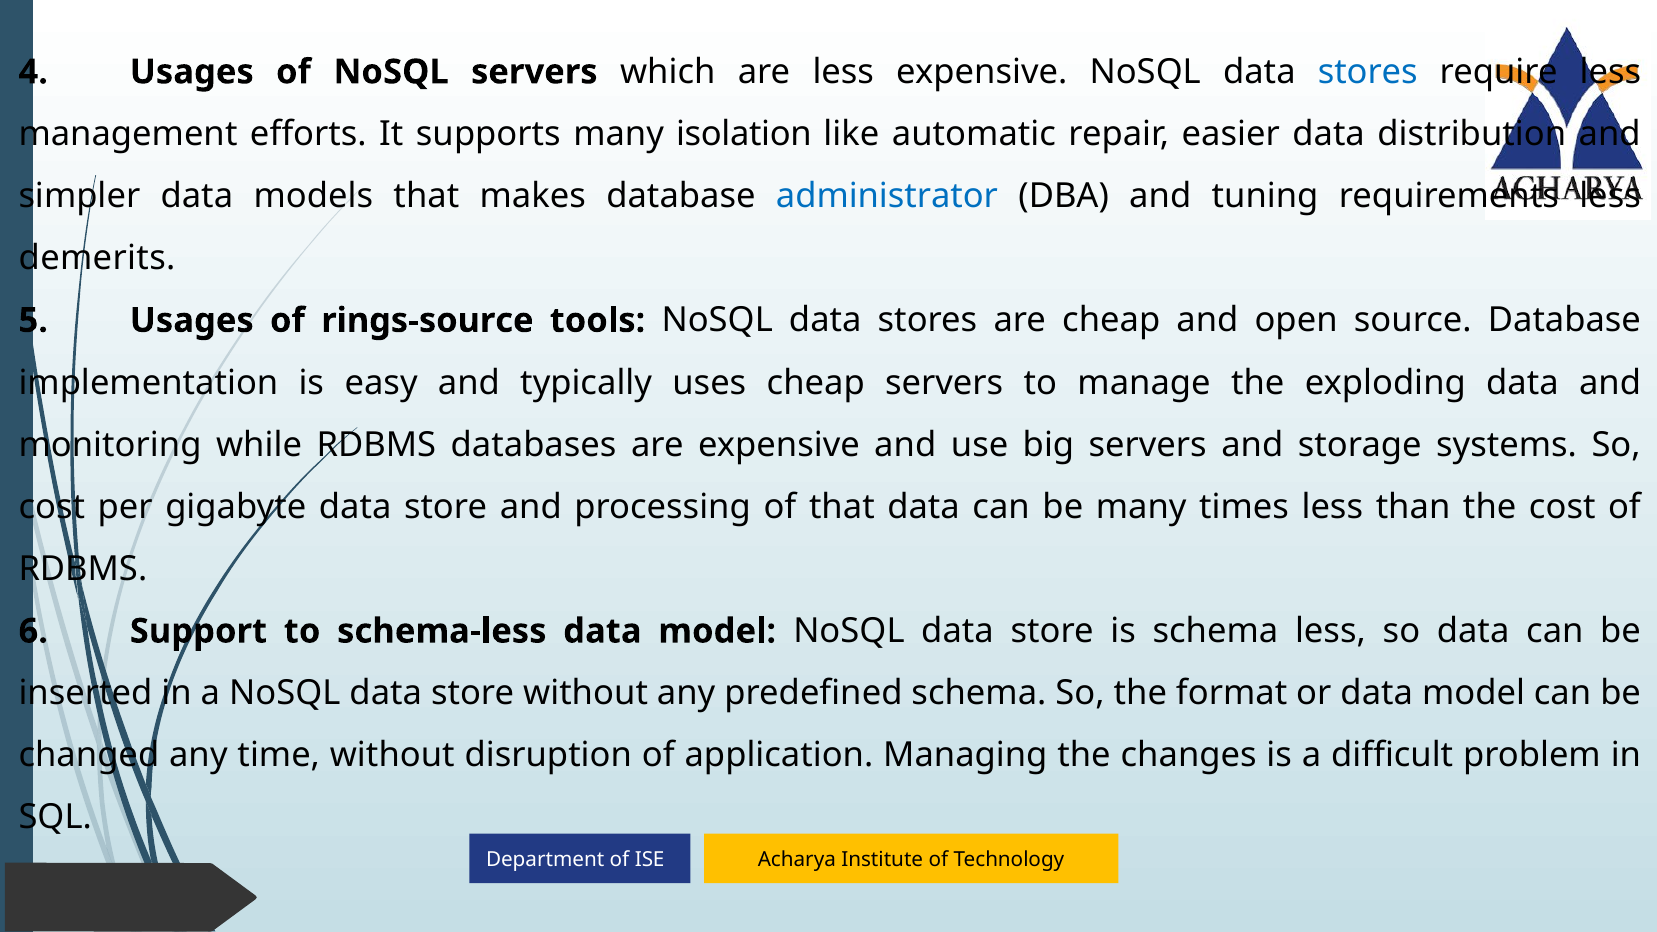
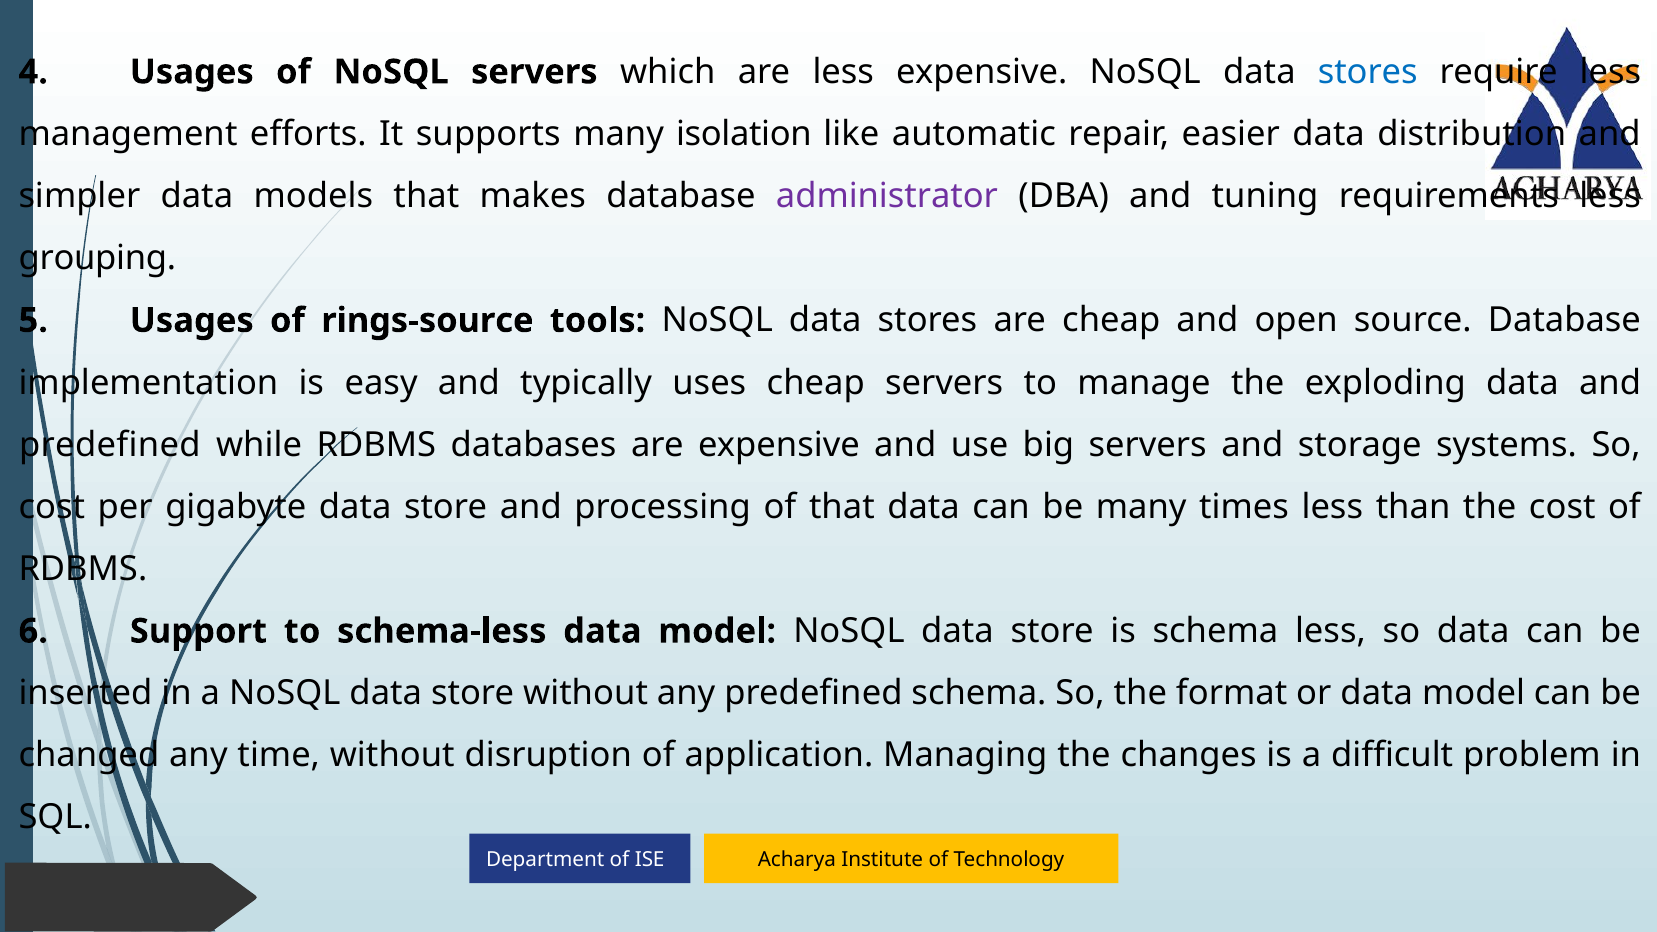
administrator colour: blue -> purple (887, 196)
demerits: demerits -> grouping (97, 258)
monitoring: monitoring -> predefined (110, 445)
